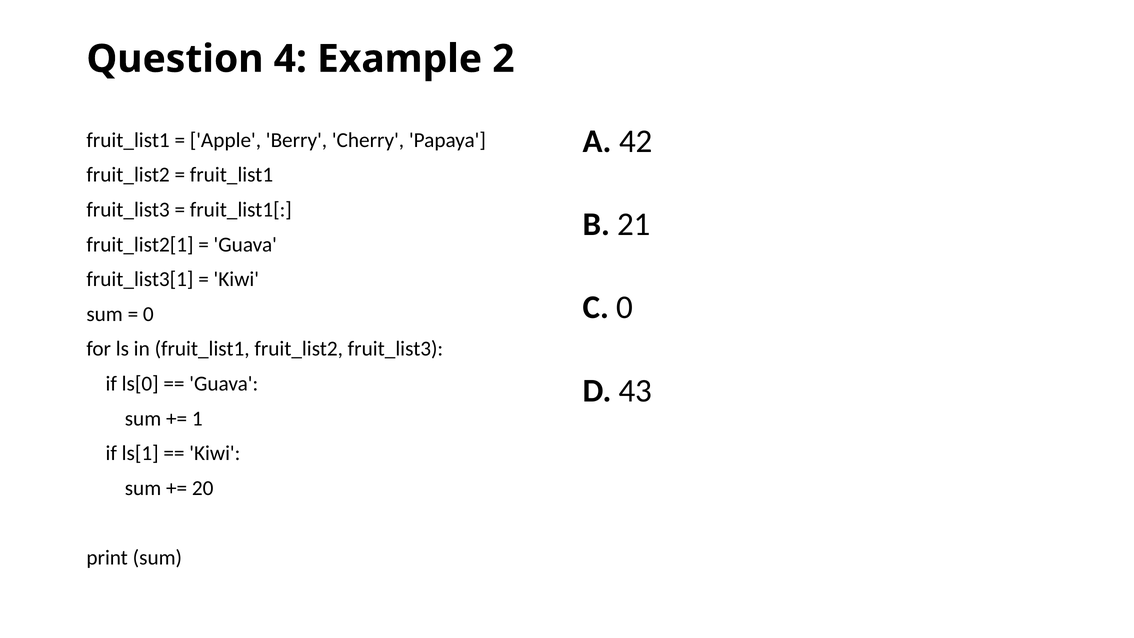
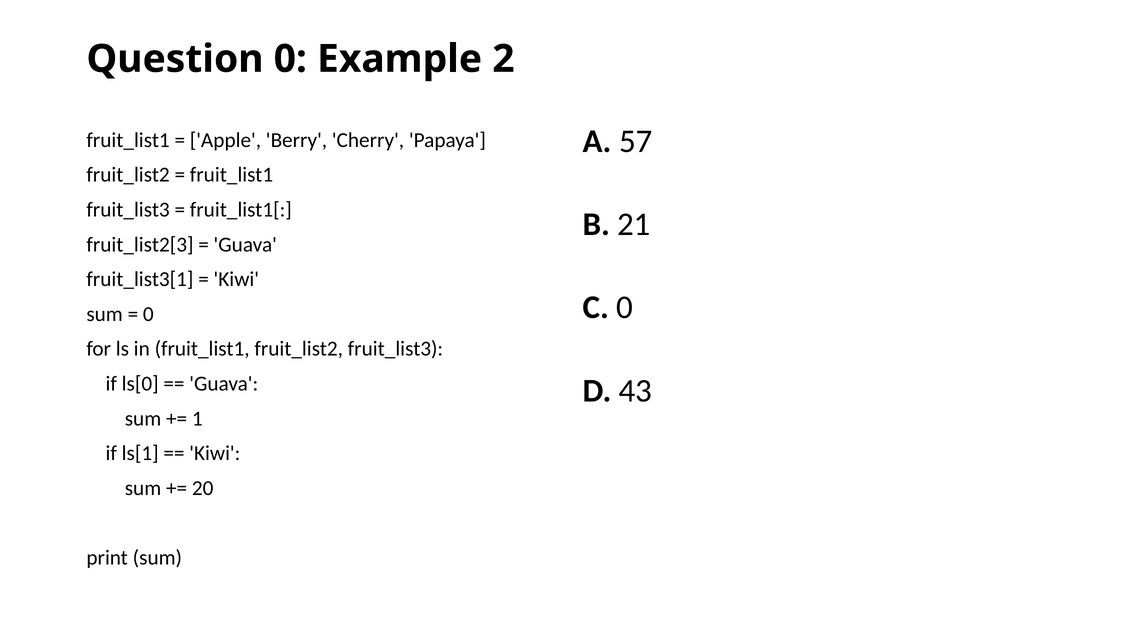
Question 4: 4 -> 0 (290, 59)
42: 42 -> 57 (636, 141)
fruit_list2[1: fruit_list2[1 -> fruit_list2[3 (140, 244)
